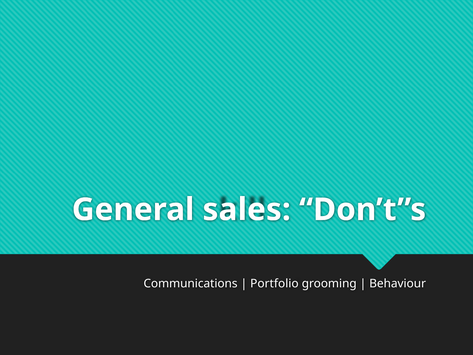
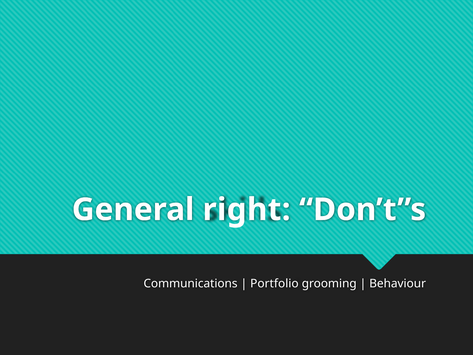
sales: sales -> right (247, 210)
